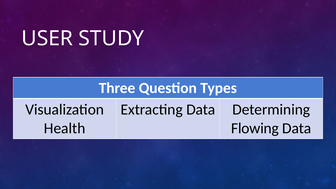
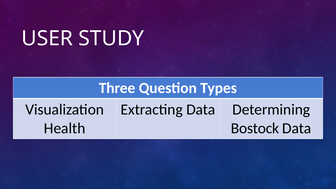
Flowing: Flowing -> Bostock (255, 128)
